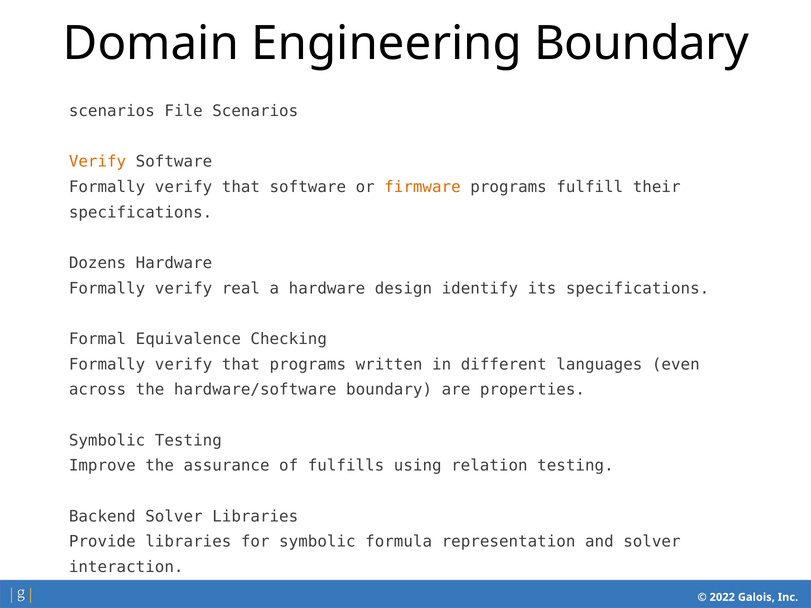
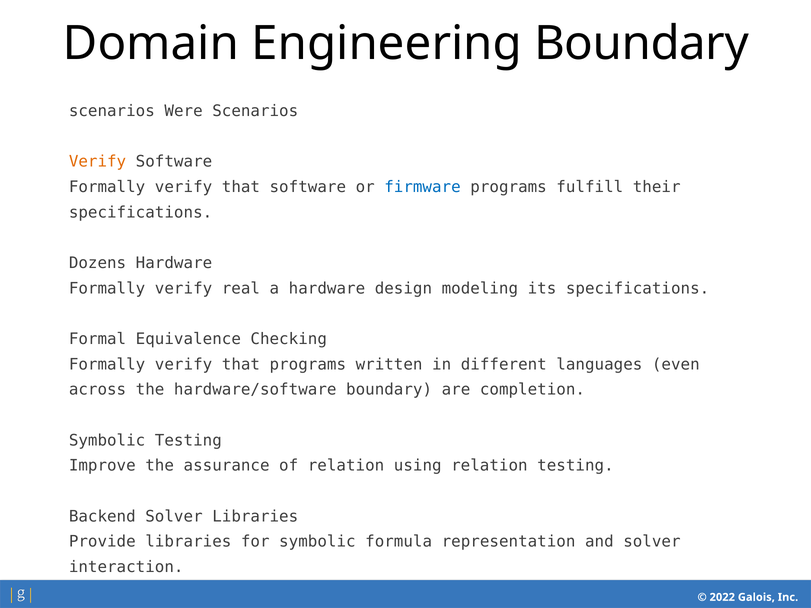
File: File -> Were (184, 111)
firmware colour: orange -> blue (422, 187)
identify: identify -> modeling (480, 288)
properties: properties -> completion (532, 390)
of fulfills: fulfills -> relation (346, 466)
